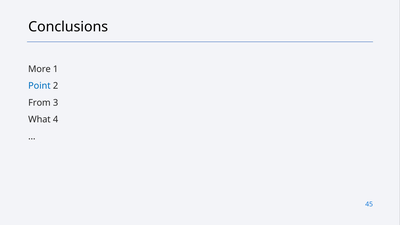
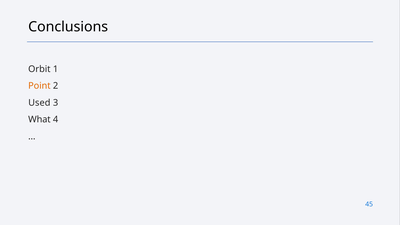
More: More -> Orbit (39, 69)
Point colour: blue -> orange (39, 86)
From: From -> Used (39, 103)
